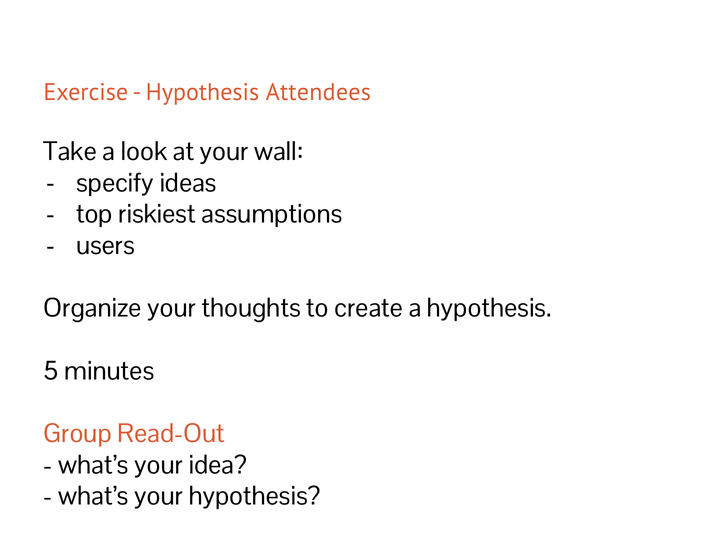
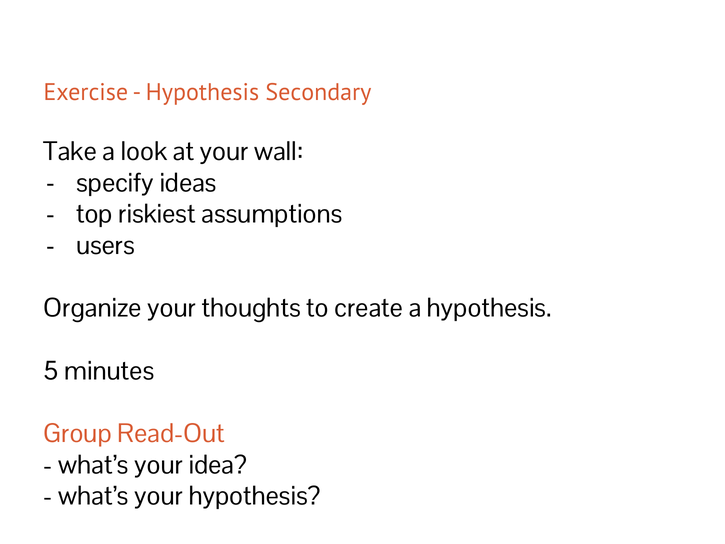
Attendees: Attendees -> Secondary (318, 92)
